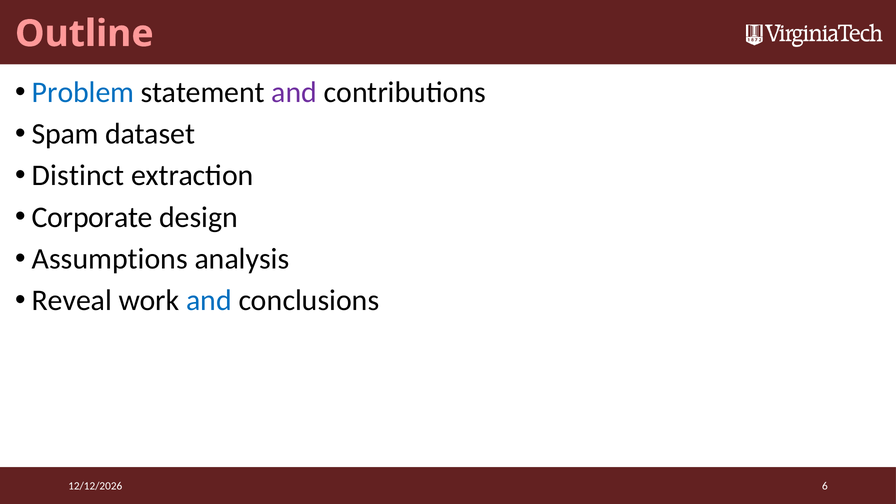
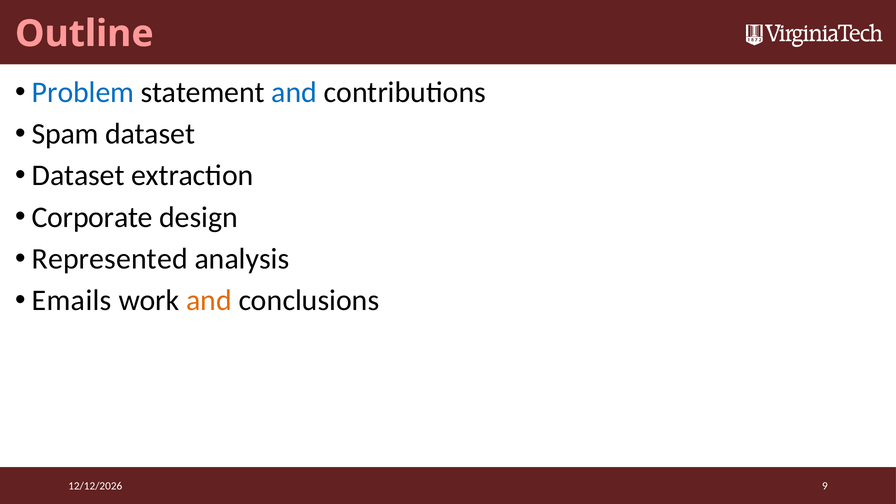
and colour: purple -> blue (294, 92)
Distinct: Distinct -> Dataset (78, 176)
Assumptions: Assumptions -> Represented (110, 259)
Reveal: Reveal -> Emails (72, 300)
and colour: blue -> orange (209, 300)
6: 6 -> 9 (825, 486)
